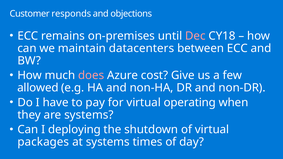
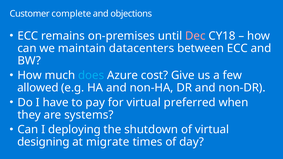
responds: responds -> complete (71, 14)
does colour: pink -> light blue (91, 75)
operating: operating -> preferred (190, 103)
packages: packages -> designing (43, 142)
at systems: systems -> migrate (108, 142)
